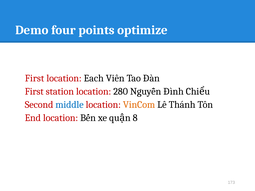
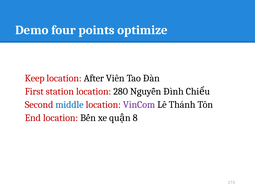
First: First -> Keep (35, 78)
Each: Each -> After (94, 78)
VinCom colour: orange -> purple (139, 105)
